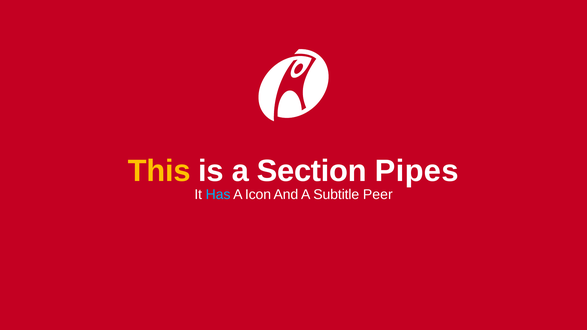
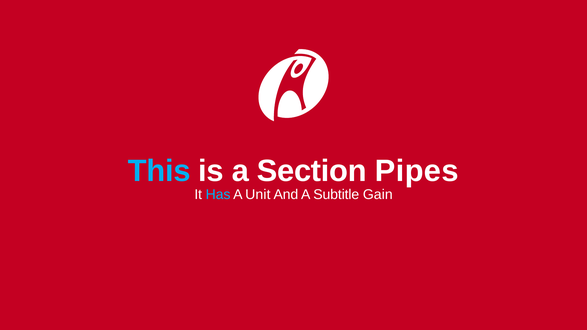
This colour: yellow -> light blue (159, 171)
Icon: Icon -> Unit (258, 195)
Peer: Peer -> Gain (378, 195)
